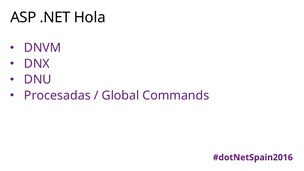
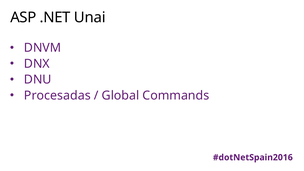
Hola: Hola -> Unai (90, 17)
